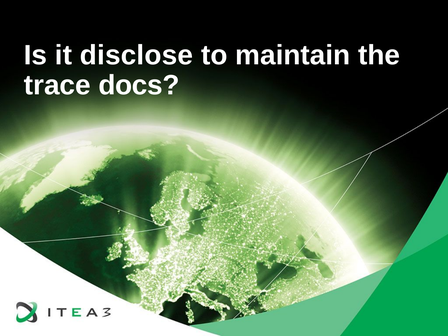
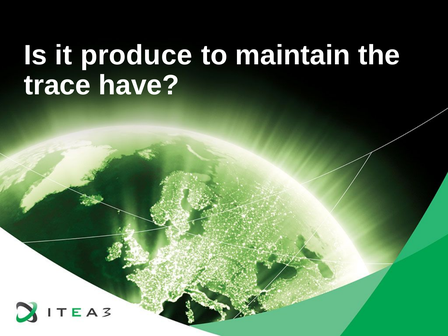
disclose: disclose -> produce (136, 55)
docs: docs -> have (139, 85)
